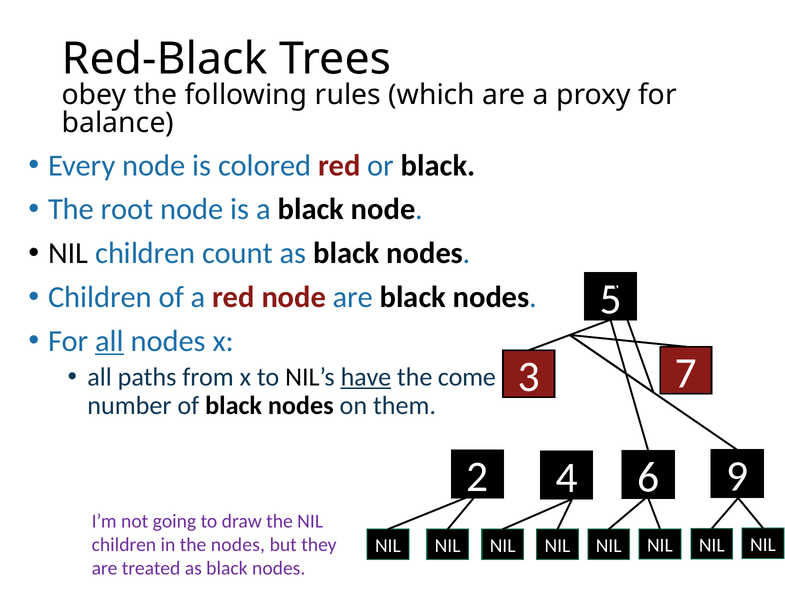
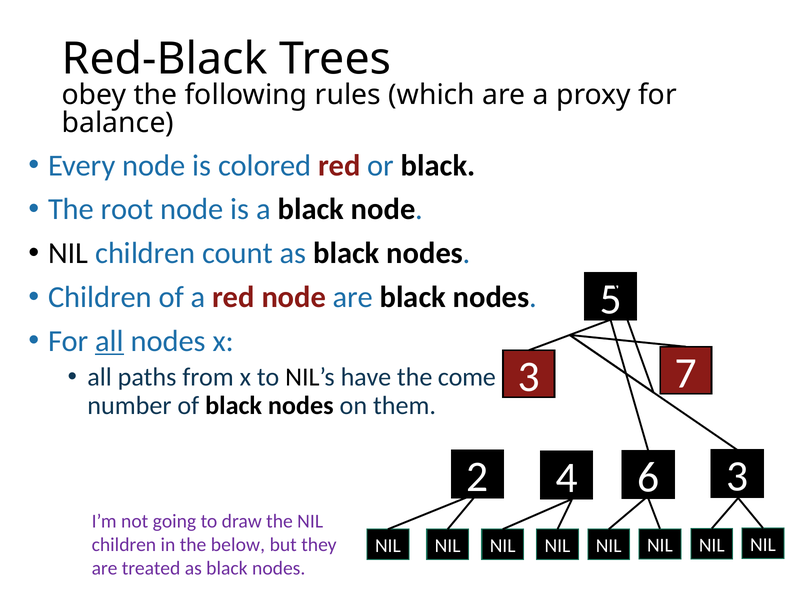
have underline: present -> none (366, 377)
2 9: 9 -> 3 (737, 476)
the nodes: nodes -> below (238, 545)
